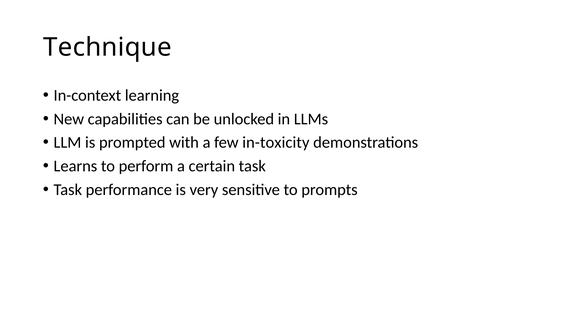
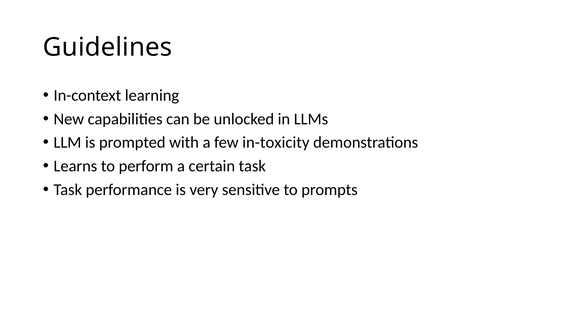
Technique: Technique -> Guidelines (108, 47)
